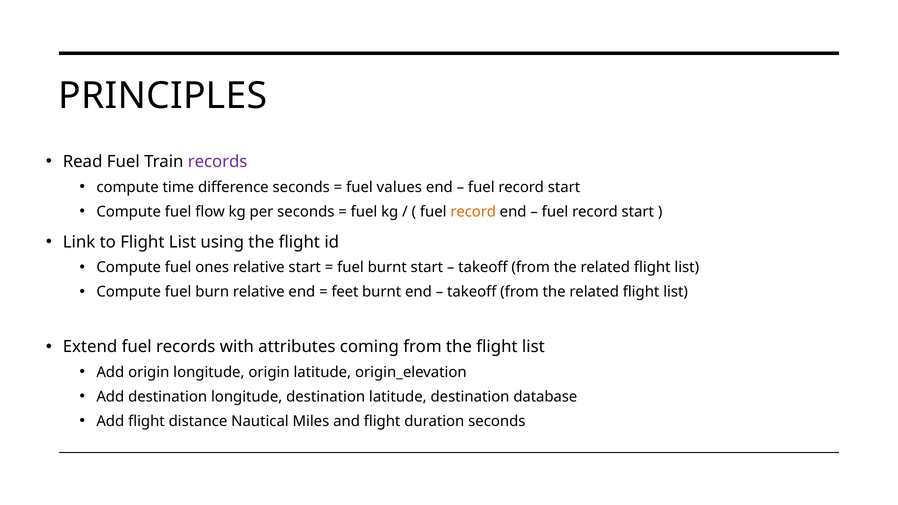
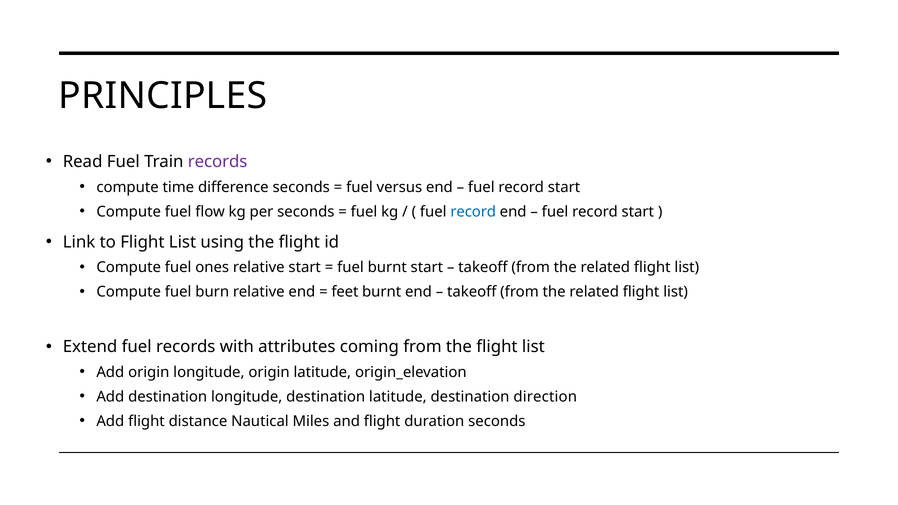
values: values -> versus (399, 187)
record colour: orange -> blue (473, 212)
database: database -> direction (545, 397)
